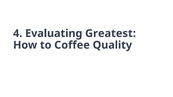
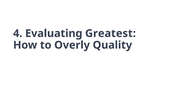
Coffee: Coffee -> Overly (72, 45)
